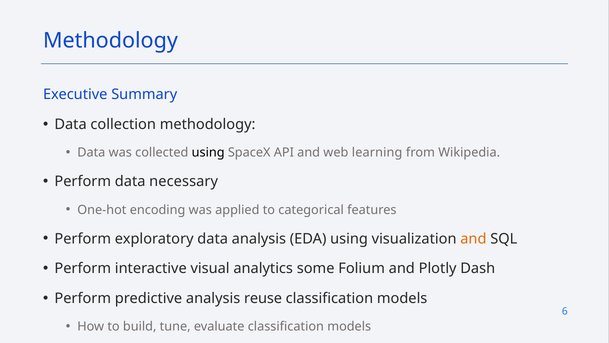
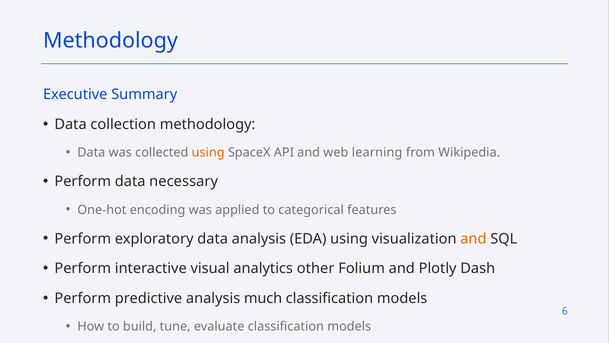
using colour: black -> orange (208, 153)
some: some -> other (316, 268)
reuse: reuse -> much (263, 298)
